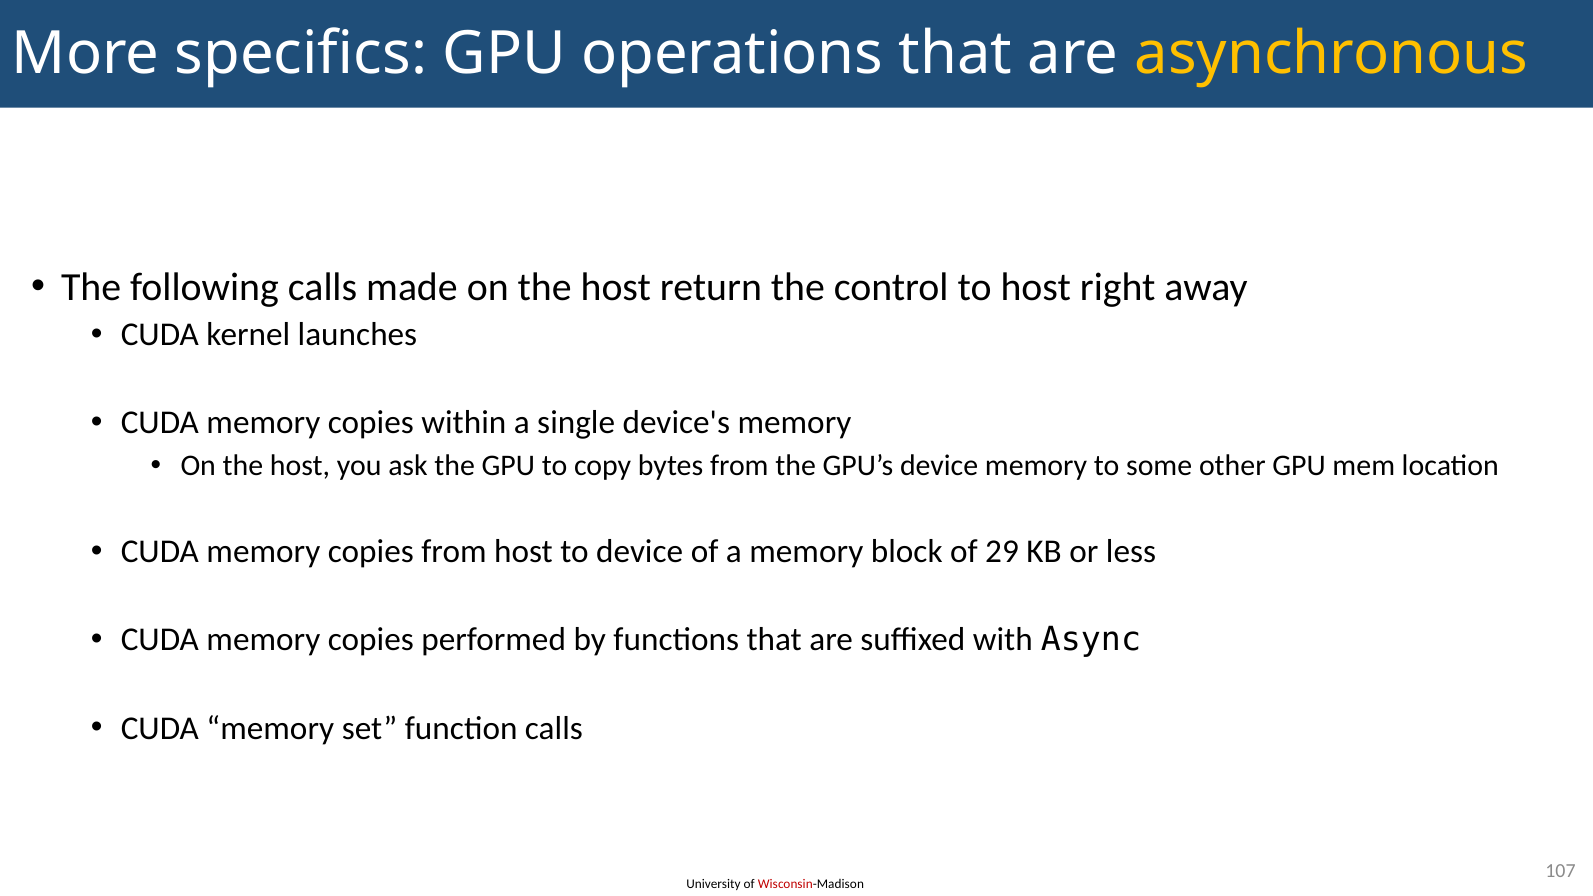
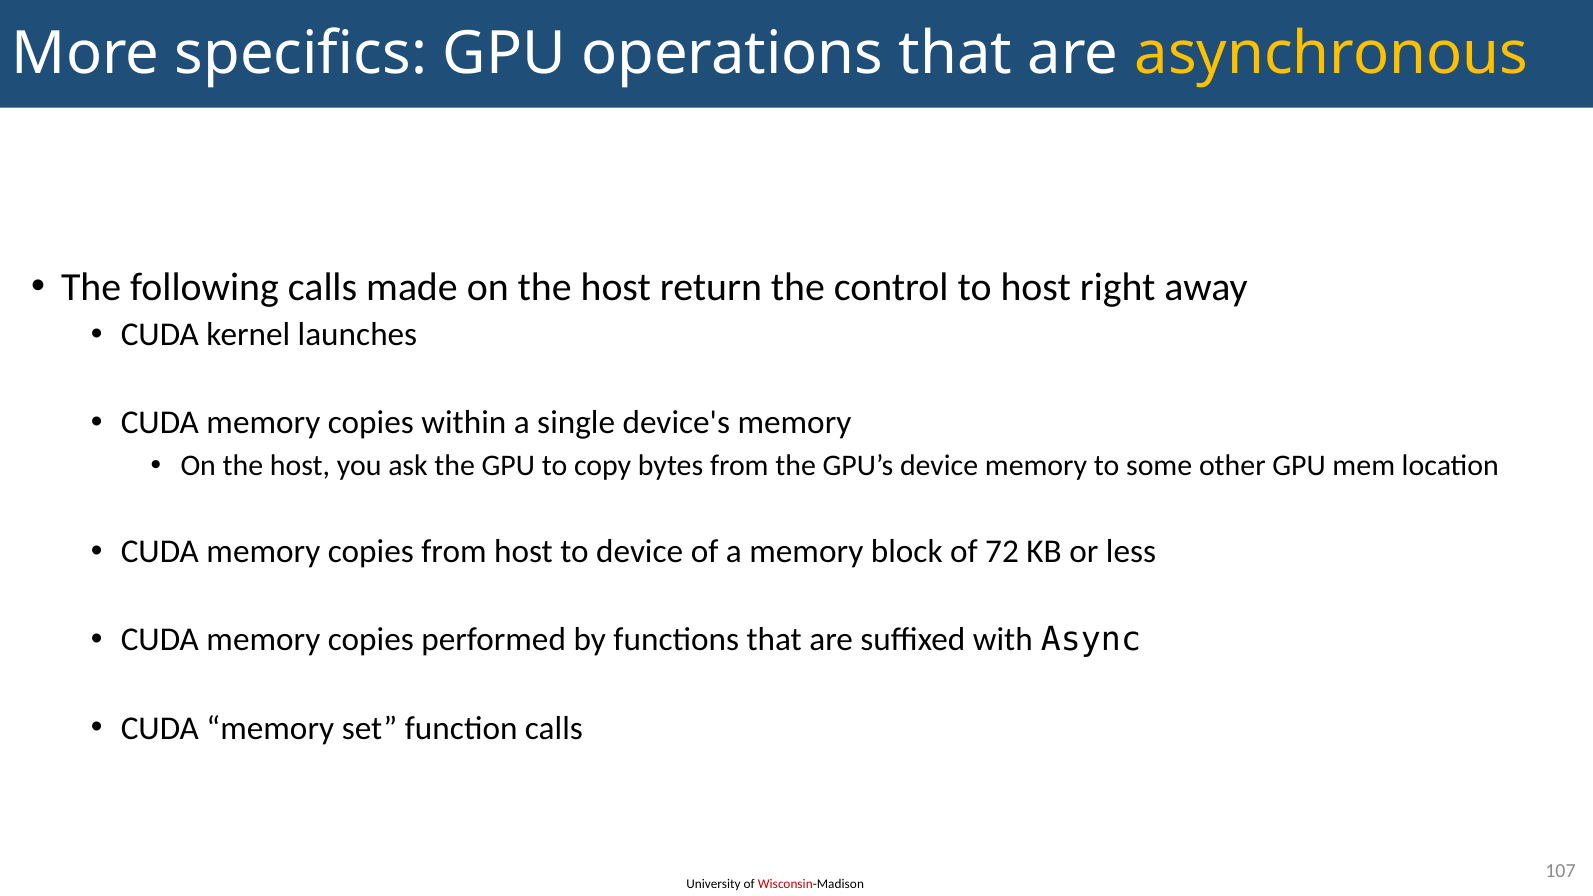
29: 29 -> 72 (1002, 552)
